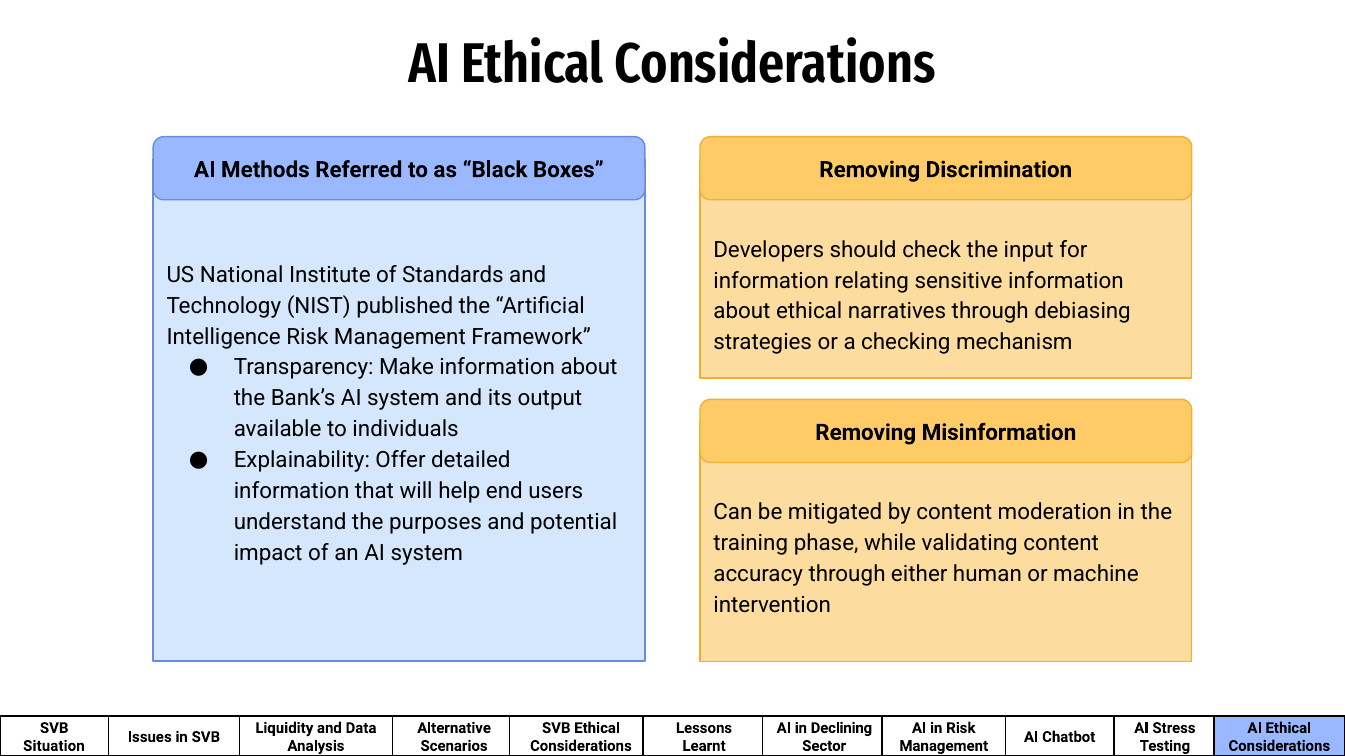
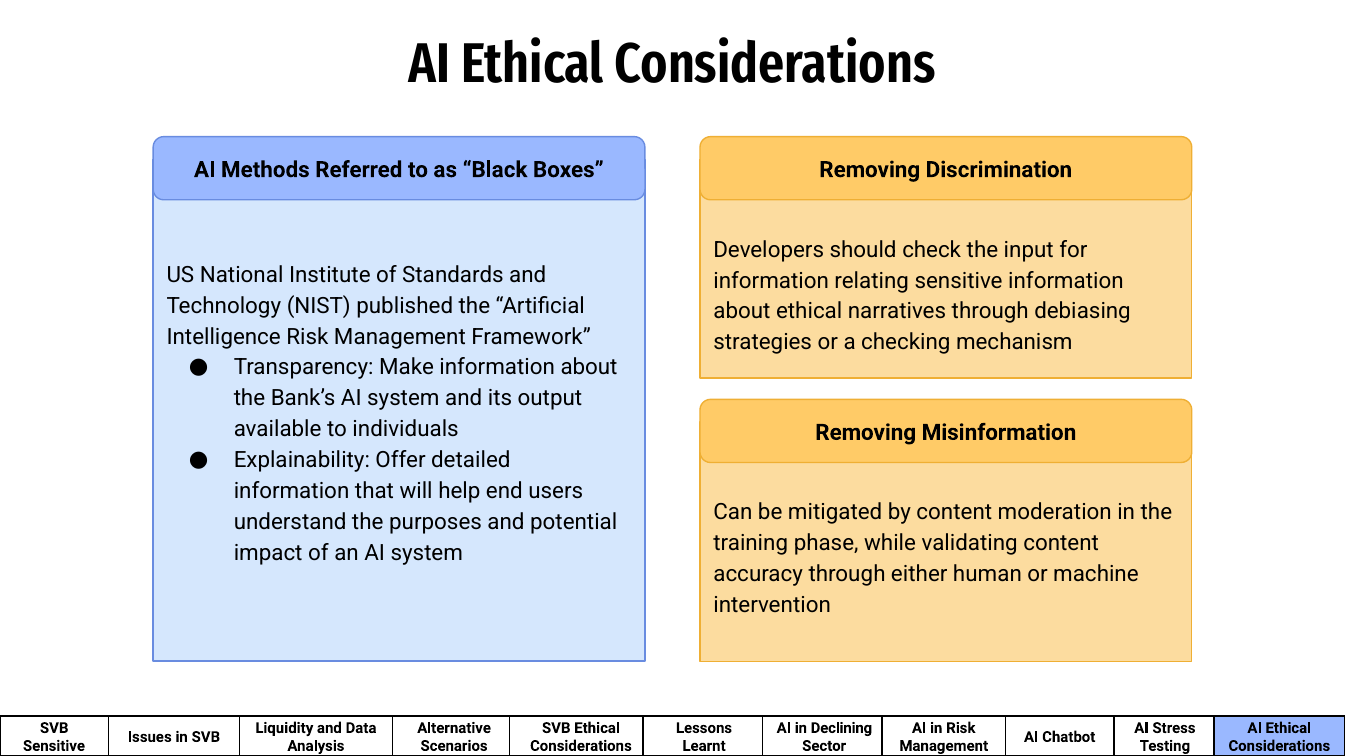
Situation: Situation -> Sensitive (54, 746)
